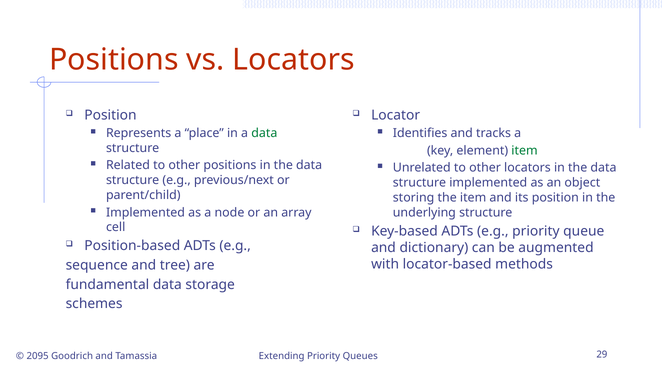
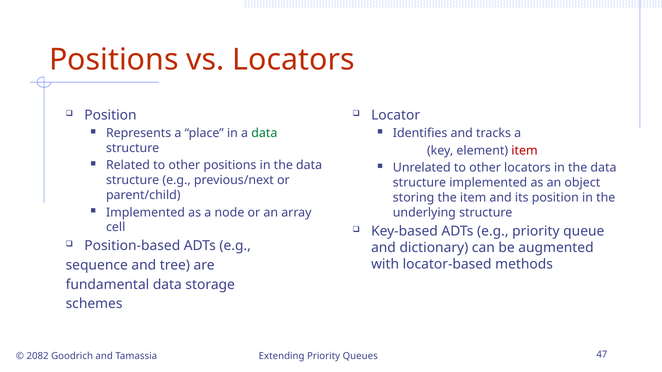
item colour: green -> red (524, 151)
2095: 2095 -> 2082 (38, 357)
29: 29 -> 47 (602, 355)
